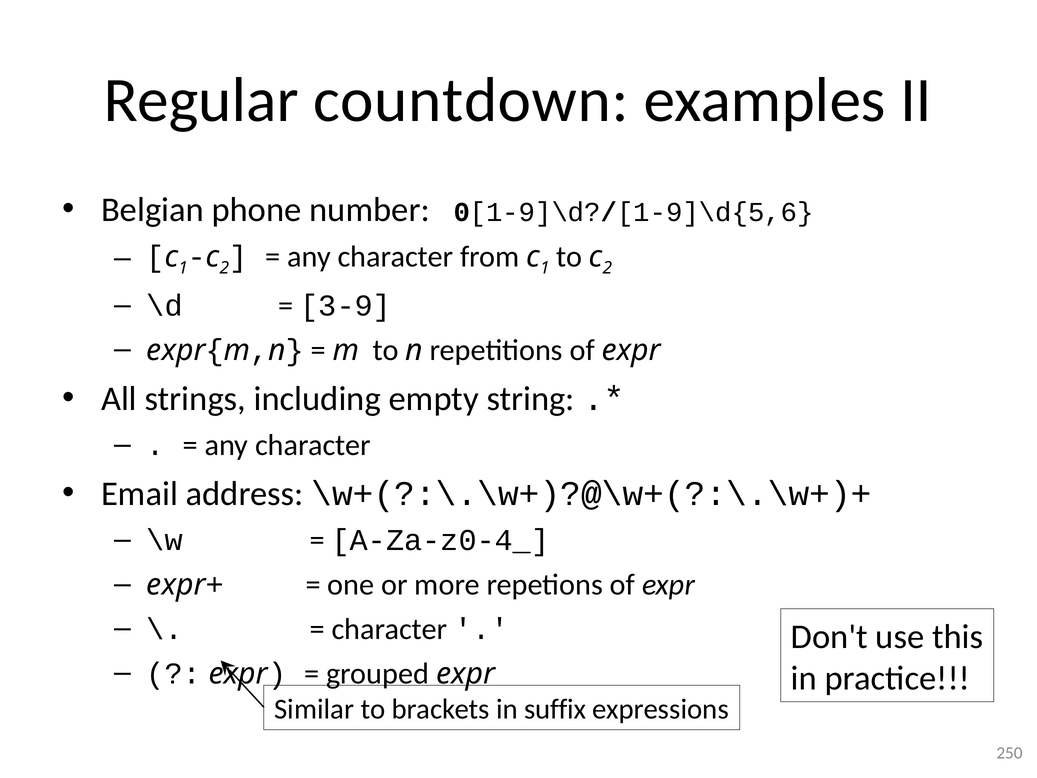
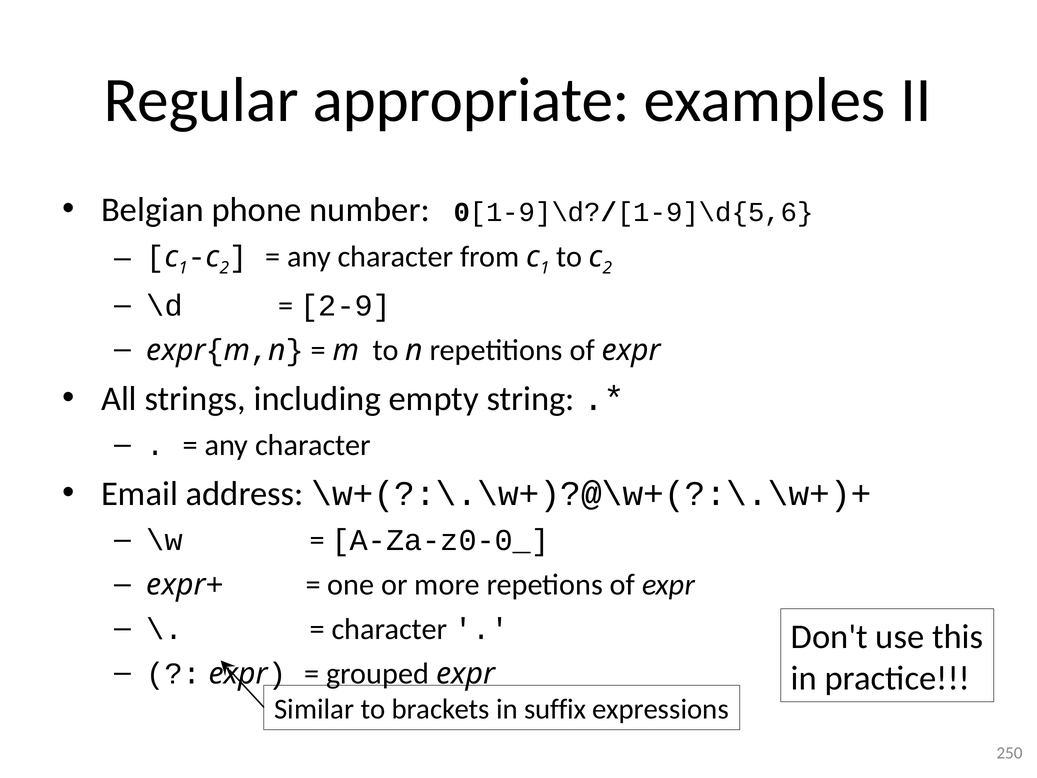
countdown: countdown -> appropriate (471, 100)
3-9: 3-9 -> 2-9 (346, 306)
A-Za-z0-4_: A-Za-z0-4_ -> A-Za-z0-0_ (440, 540)
